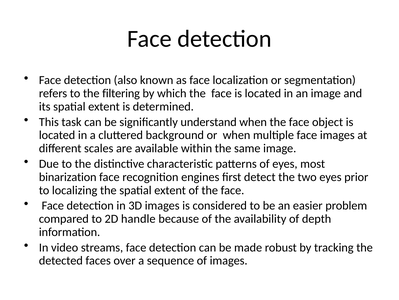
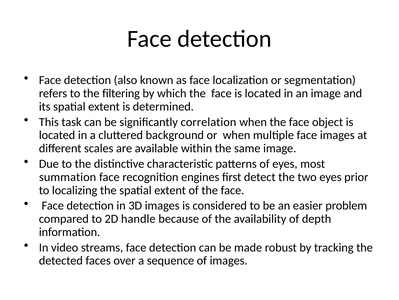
understand: understand -> correlation (209, 122)
binarization: binarization -> summation (68, 177)
